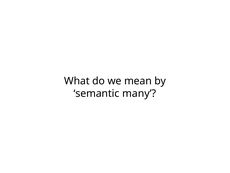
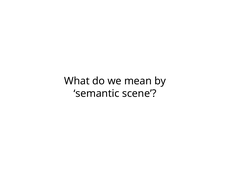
many: many -> scene (139, 93)
